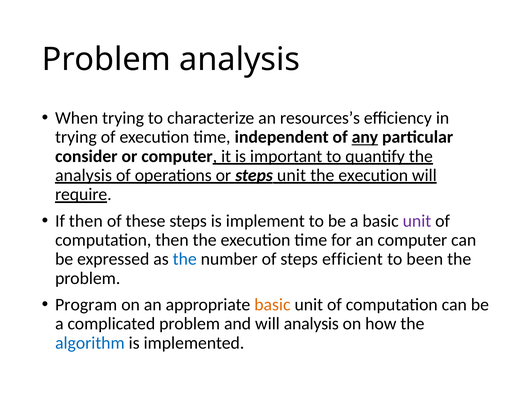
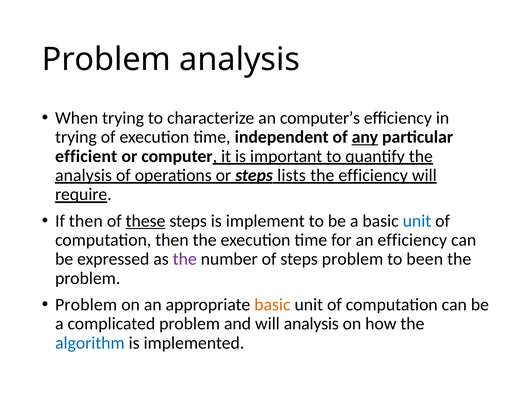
resources’s: resources’s -> computer’s (320, 118)
consider: consider -> efficient (86, 156)
steps unit: unit -> lists (292, 175)
execution: execution -> efficiency (373, 175)
these underline: none -> present (146, 221)
unit colour: purple -> blue (417, 221)
an computer: computer -> efficiency (412, 240)
the colour: blue -> purple (185, 259)
steps efficient: efficient -> problem (353, 259)
Program: Program -> Problem (86, 305)
